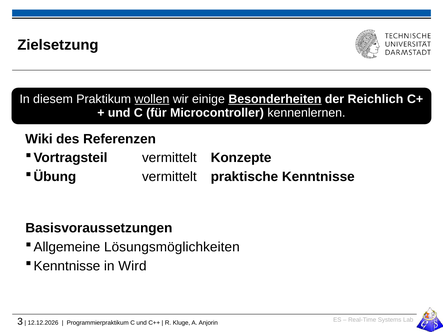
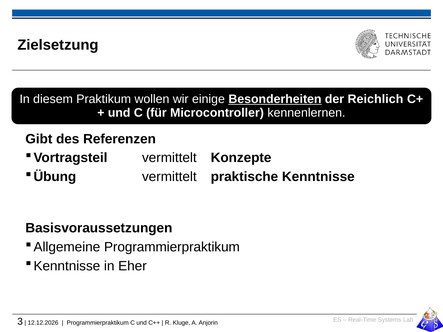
wollen underline: present -> none (152, 99)
Wiki: Wiki -> Gibt (39, 139)
Lösungsmöglichkeiten: Lösungsmöglichkeiten -> Programmierpraktikum (172, 247)
Wird: Wird -> Eher (132, 266)
